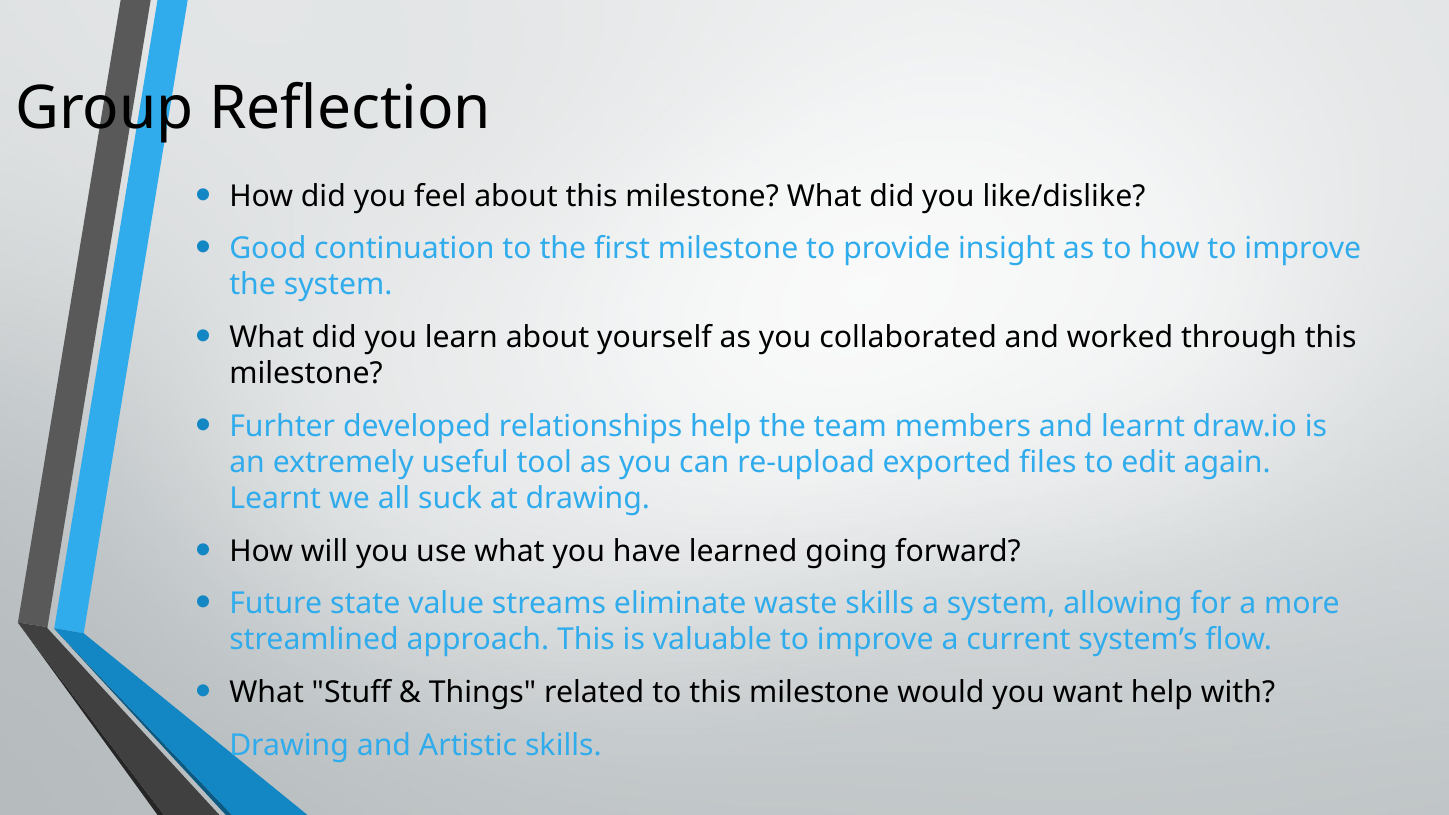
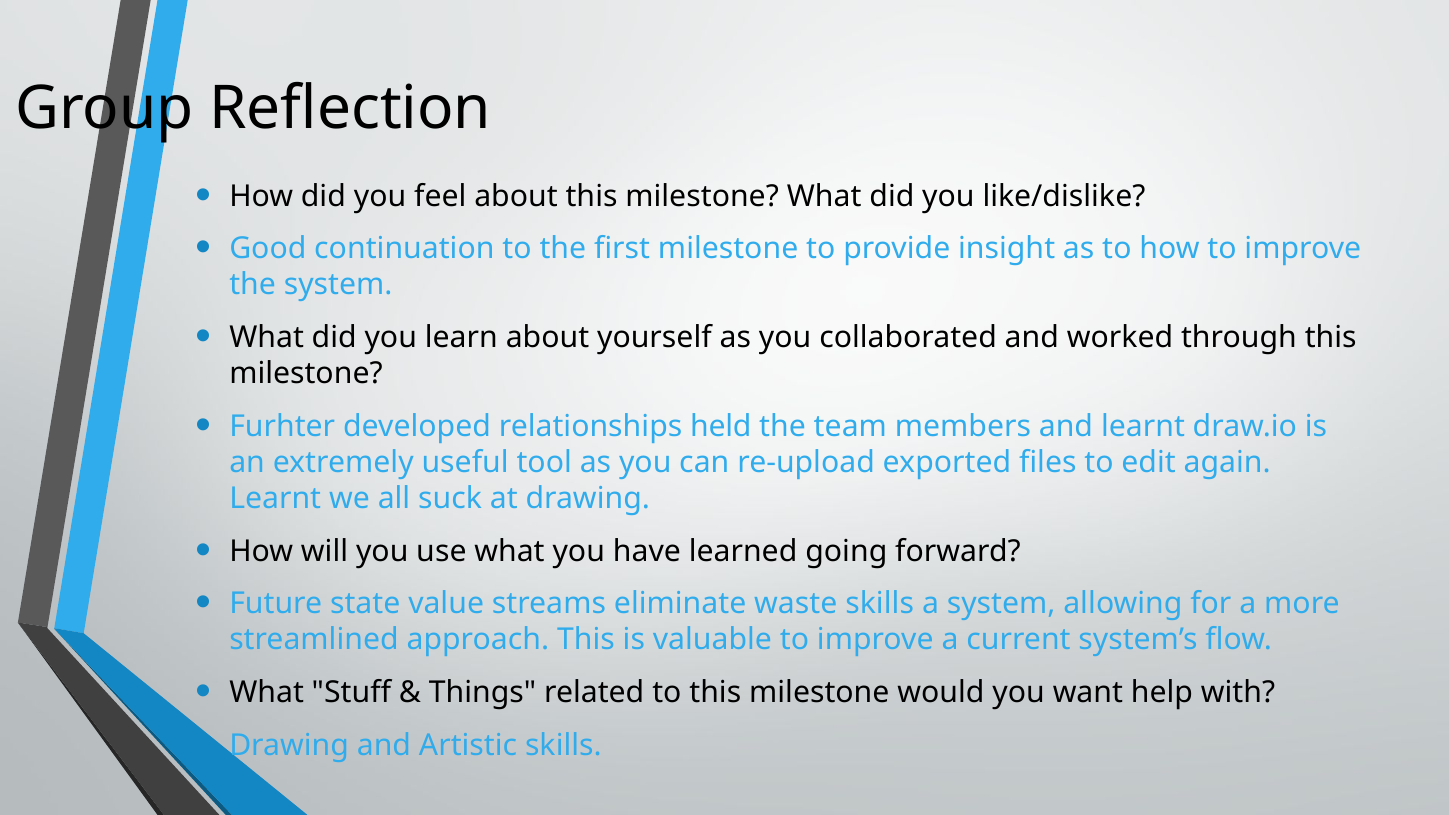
relationships help: help -> held (721, 426)
